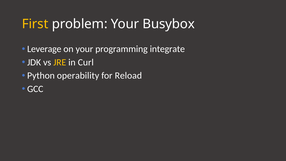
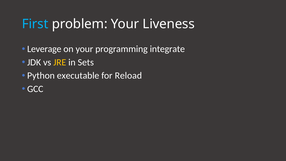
First colour: yellow -> light blue (35, 24)
Busybox: Busybox -> Liveness (169, 24)
Curl: Curl -> Sets (86, 62)
operability: operability -> executable (78, 76)
